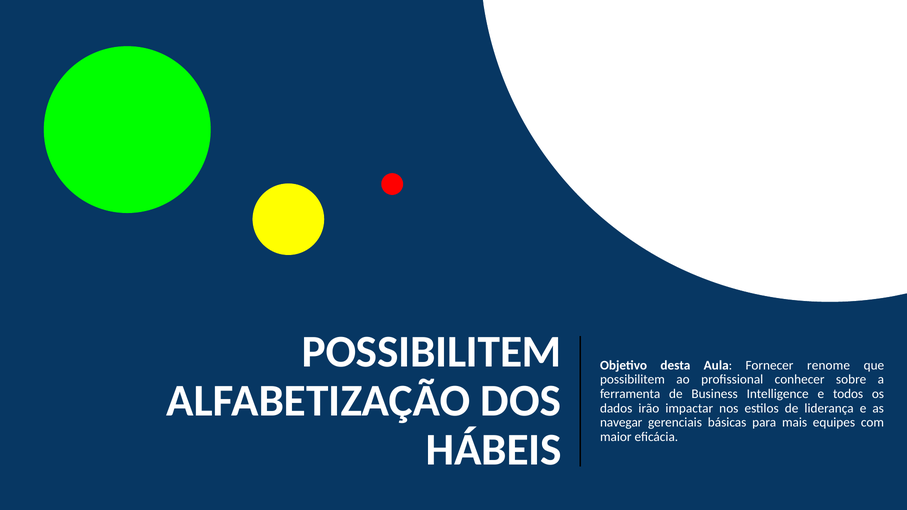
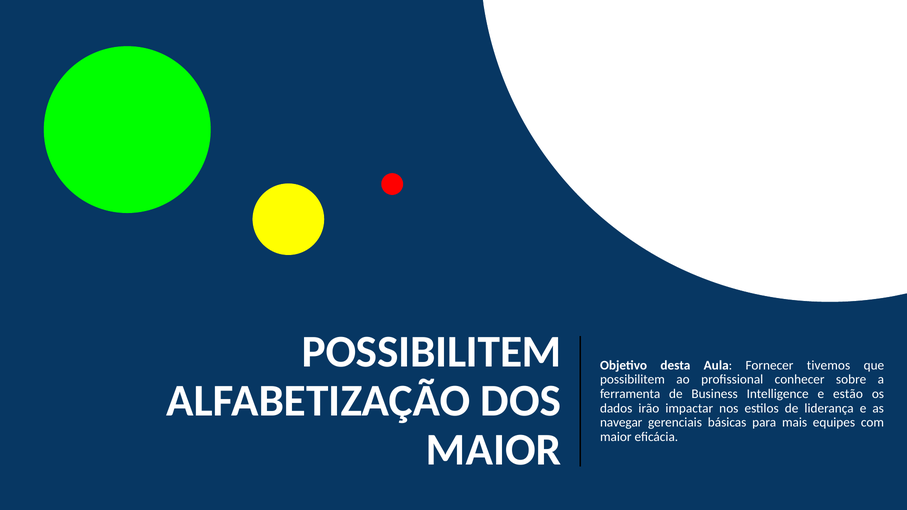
renome: renome -> tivemos (829, 365)
todos: todos -> estão (848, 394)
HÁBEIS: HÁBEIS -> MAIOR (494, 450)
